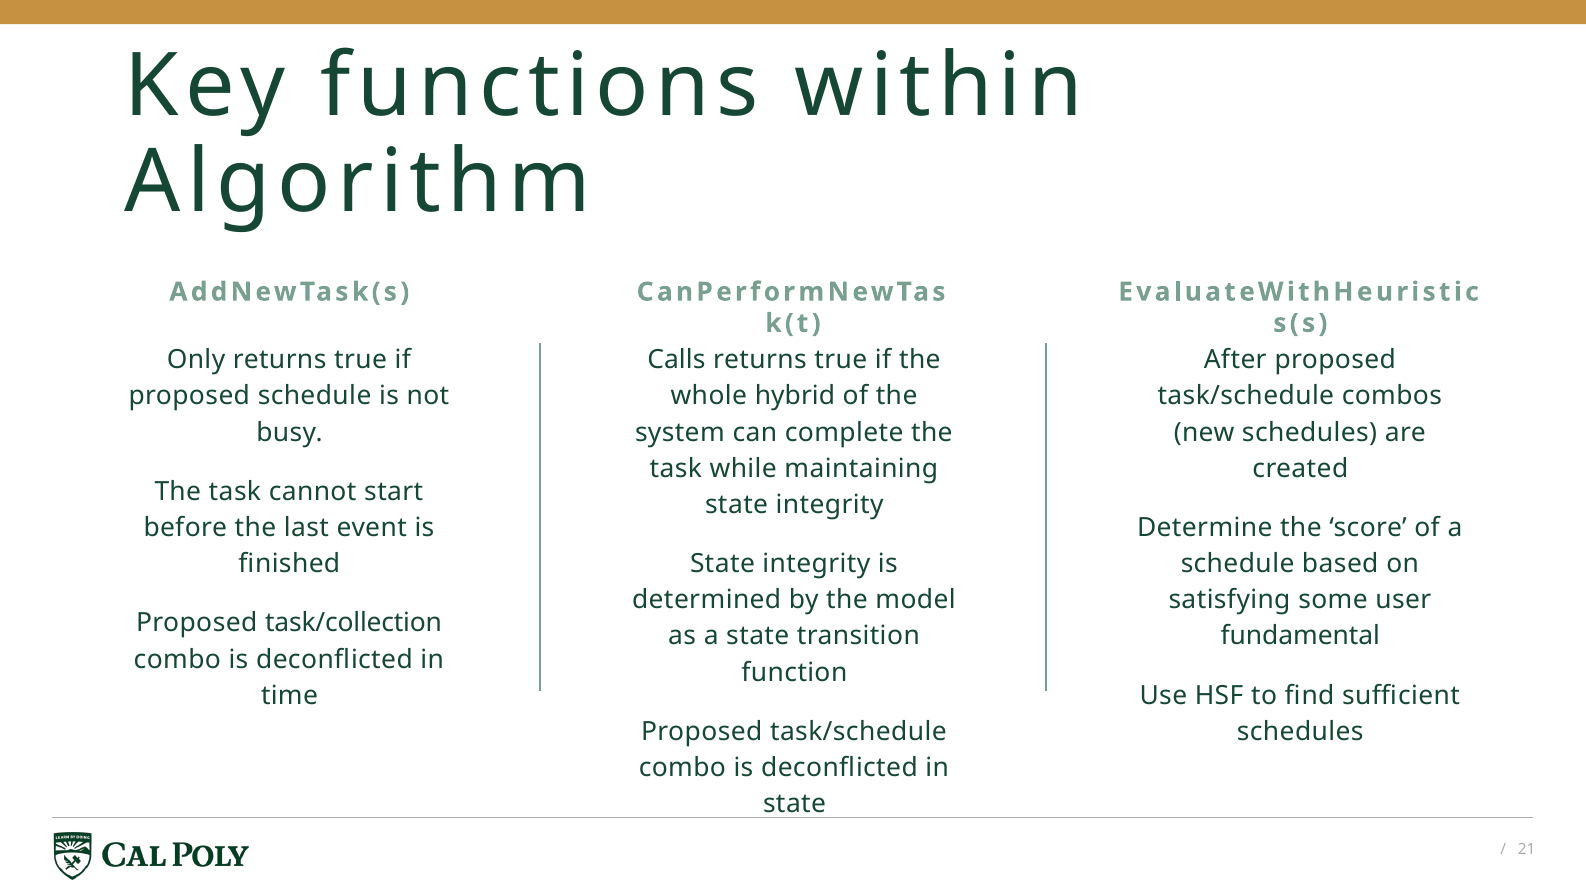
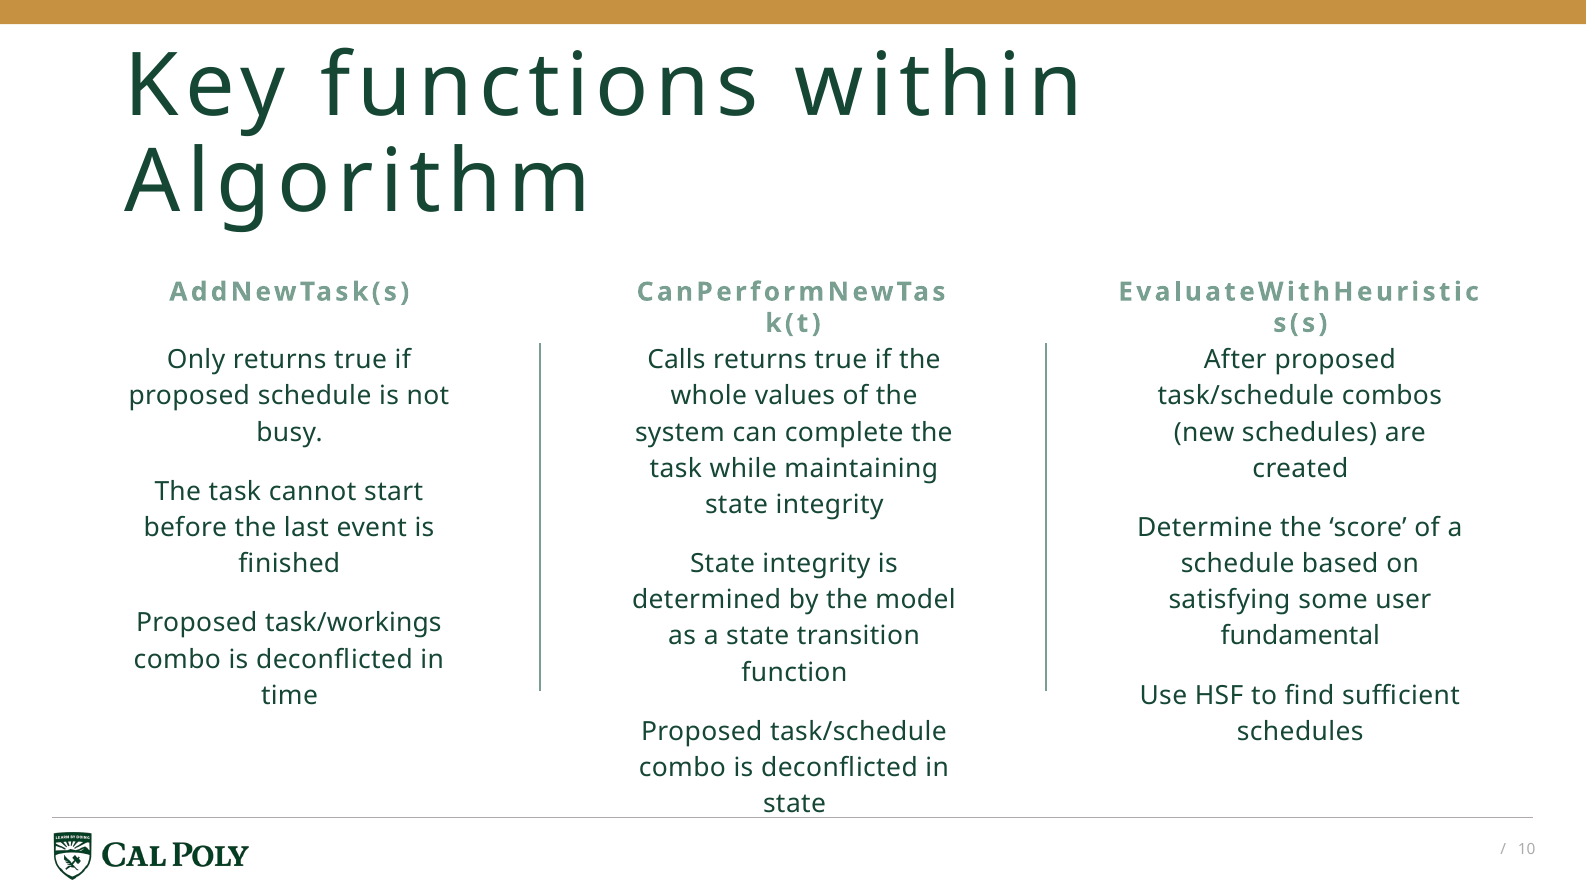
hybrid: hybrid -> values (795, 396)
task/collection: task/collection -> task/workings (353, 623)
21: 21 -> 10 (1527, 850)
